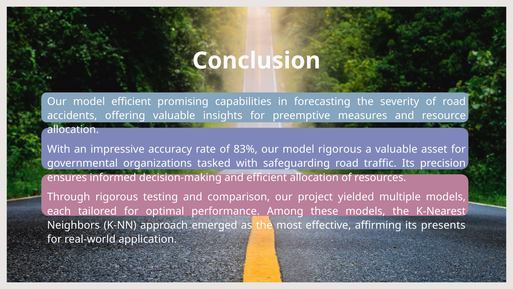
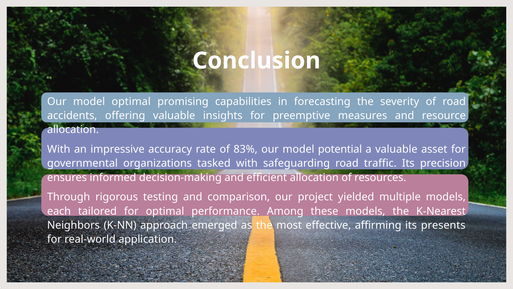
model efficient: efficient -> optimal (131, 101)
model rigorous: rigorous -> potential (340, 149)
